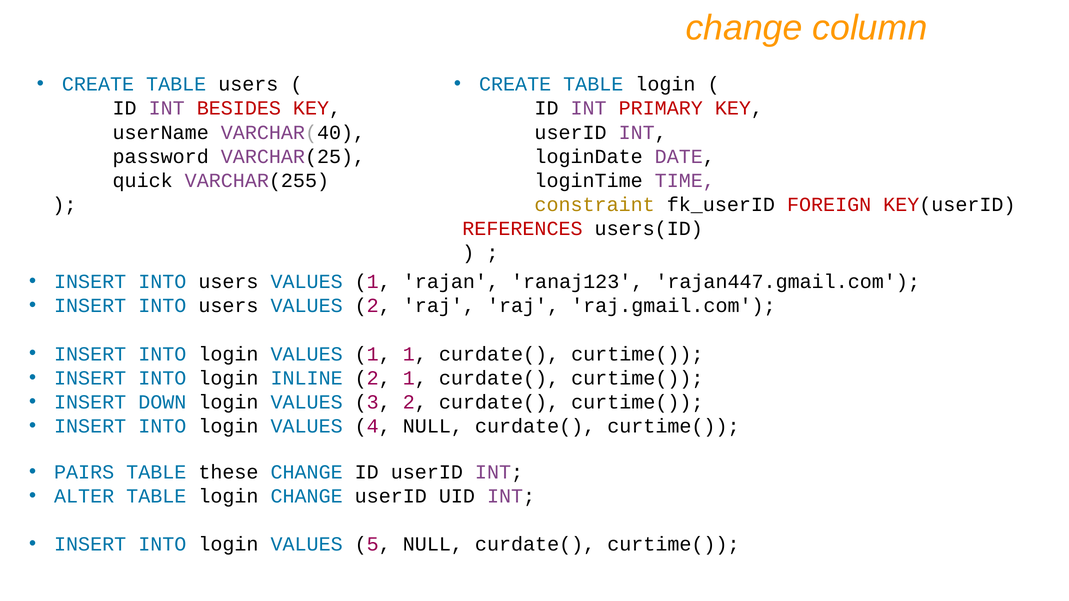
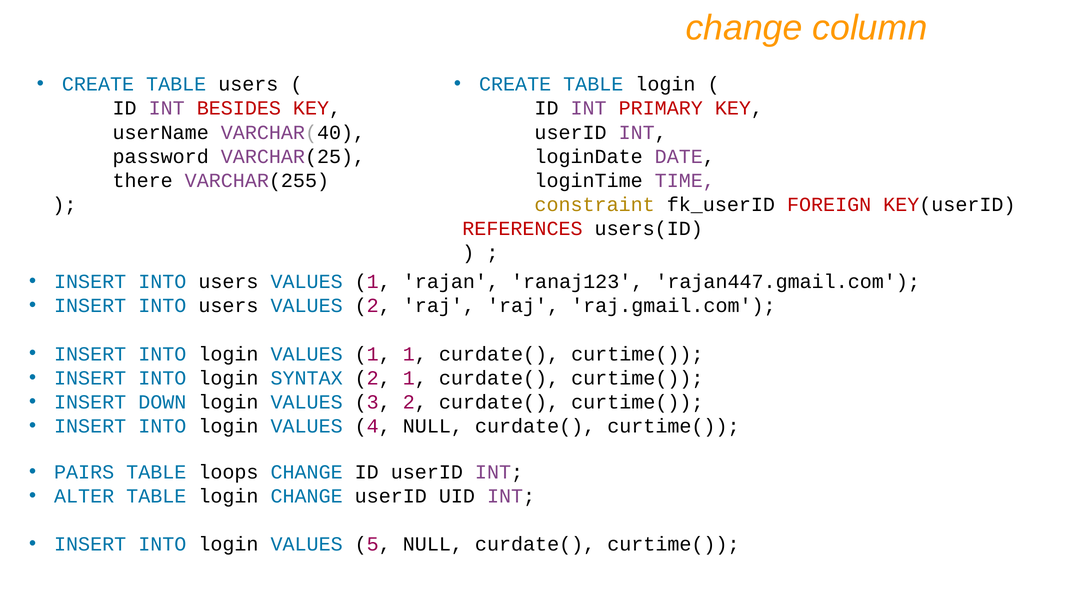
quick: quick -> there (143, 181)
INLINE: INLINE -> SYNTAX (307, 378)
these: these -> loops (228, 473)
